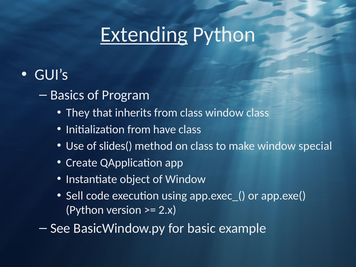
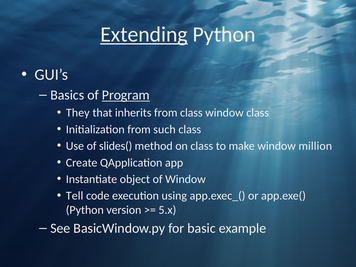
Program underline: none -> present (126, 95)
have: have -> such (164, 129)
special: special -> million (315, 146)
Sell: Sell -> Tell (75, 196)
2.x: 2.x -> 5.x (167, 210)
